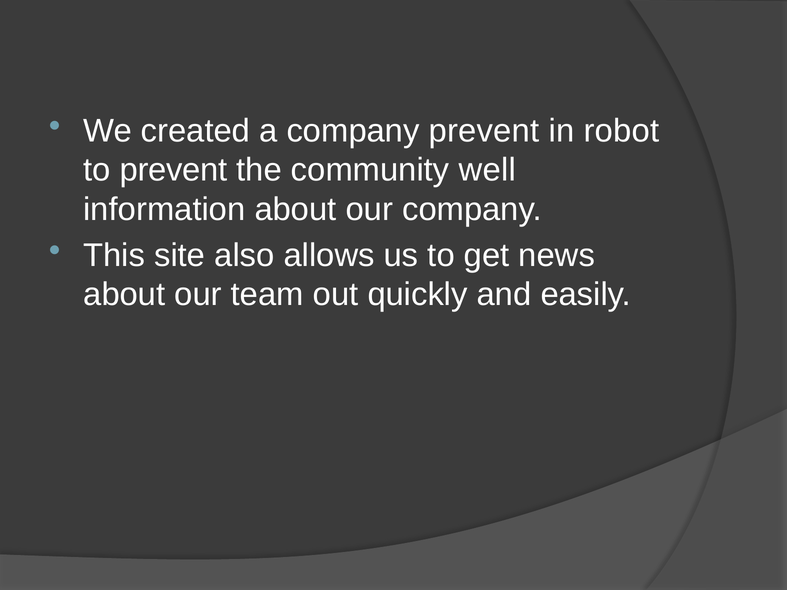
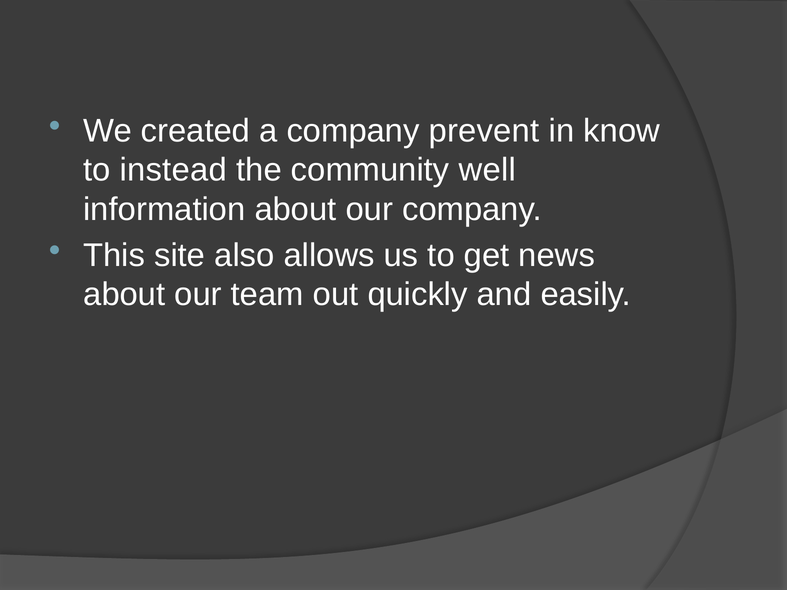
robot: robot -> know (622, 131)
to prevent: prevent -> instead (173, 170)
